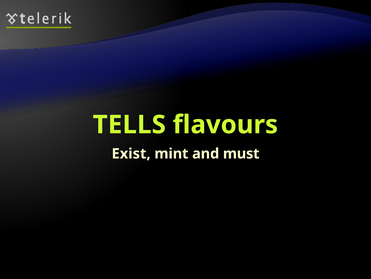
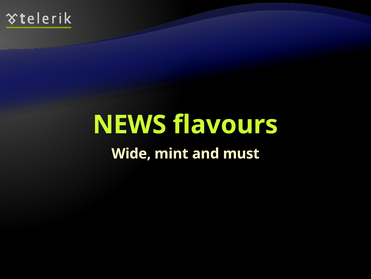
TELLS: TELLS -> NEWS (130, 124)
Exist: Exist -> Wide (131, 153)
